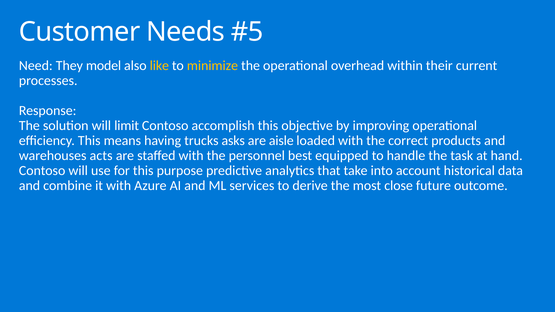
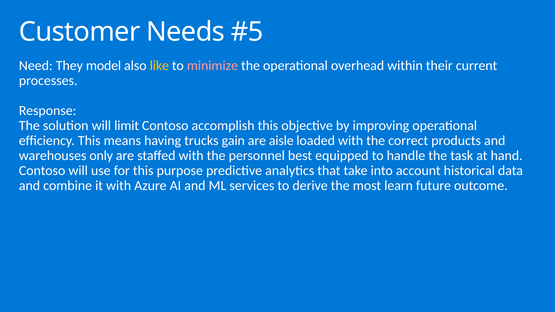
minimize colour: yellow -> pink (212, 66)
asks: asks -> gain (233, 141)
acts: acts -> only (101, 156)
close: close -> learn (399, 186)
